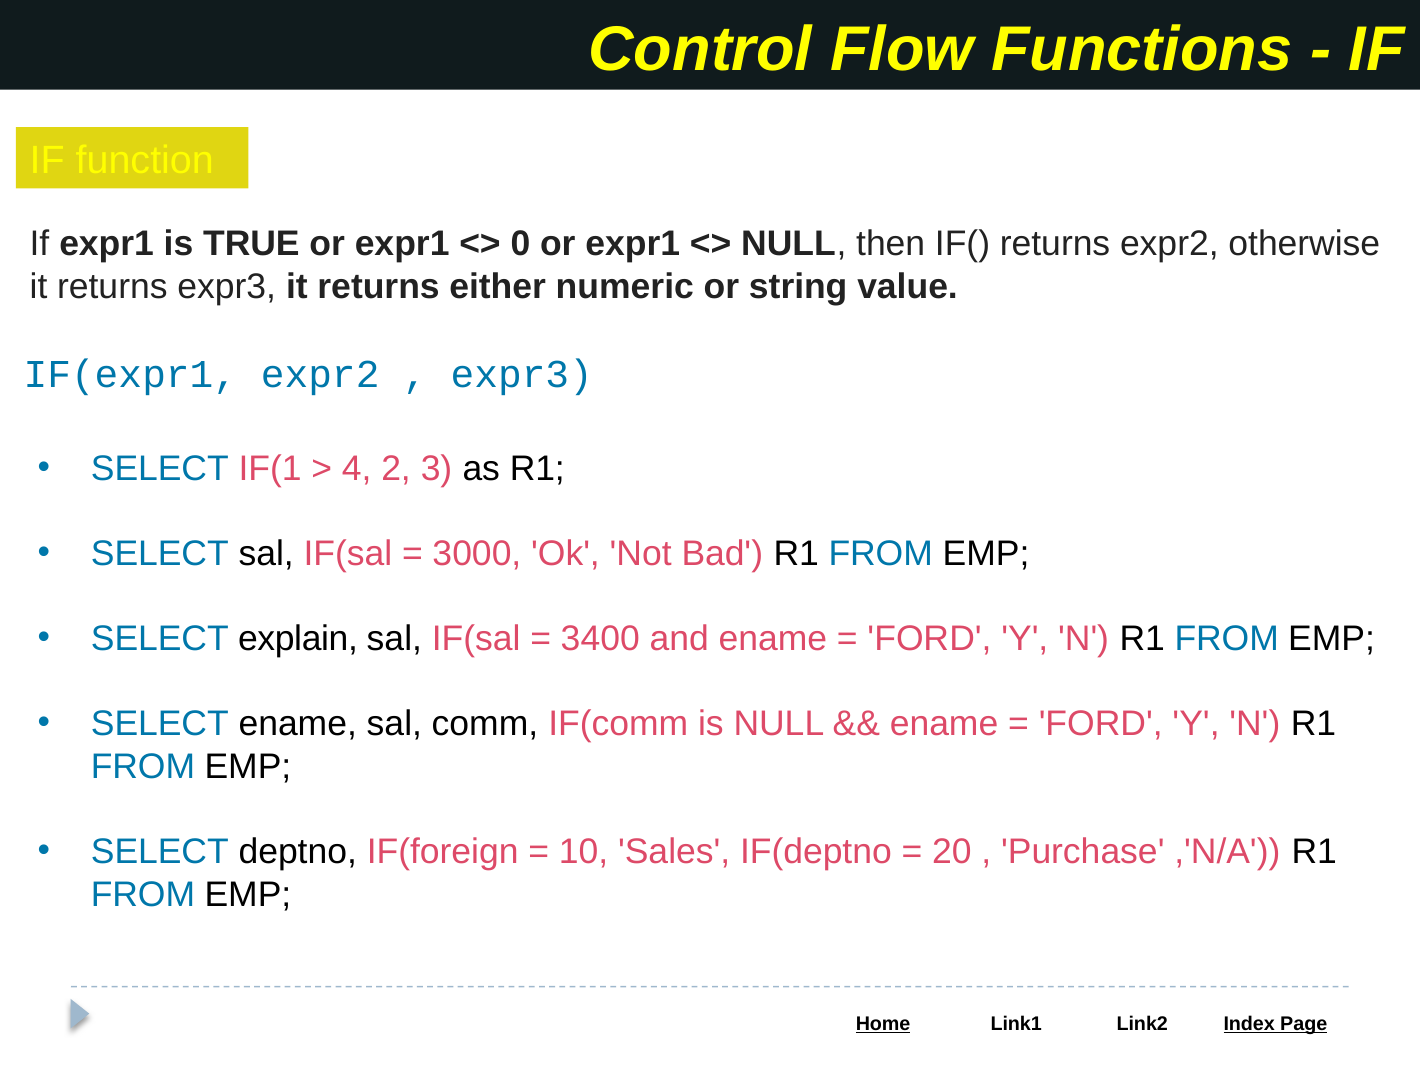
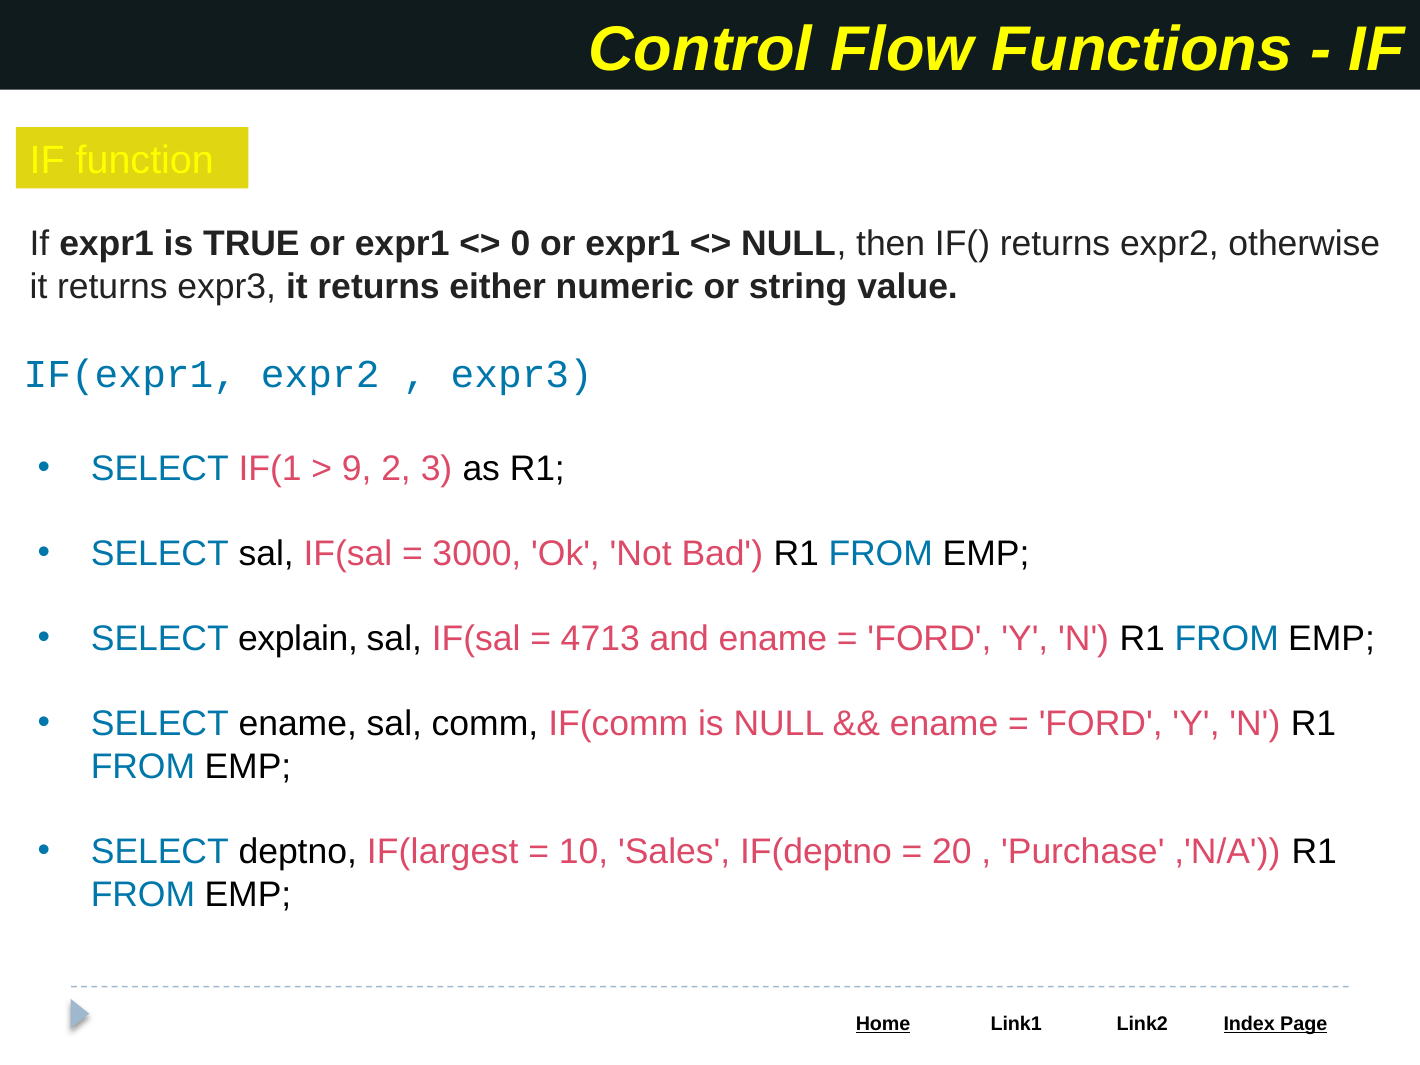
4: 4 -> 9 (357, 469)
3400: 3400 -> 4713 (600, 639)
IF(foreign: IF(foreign -> IF(largest (443, 852)
